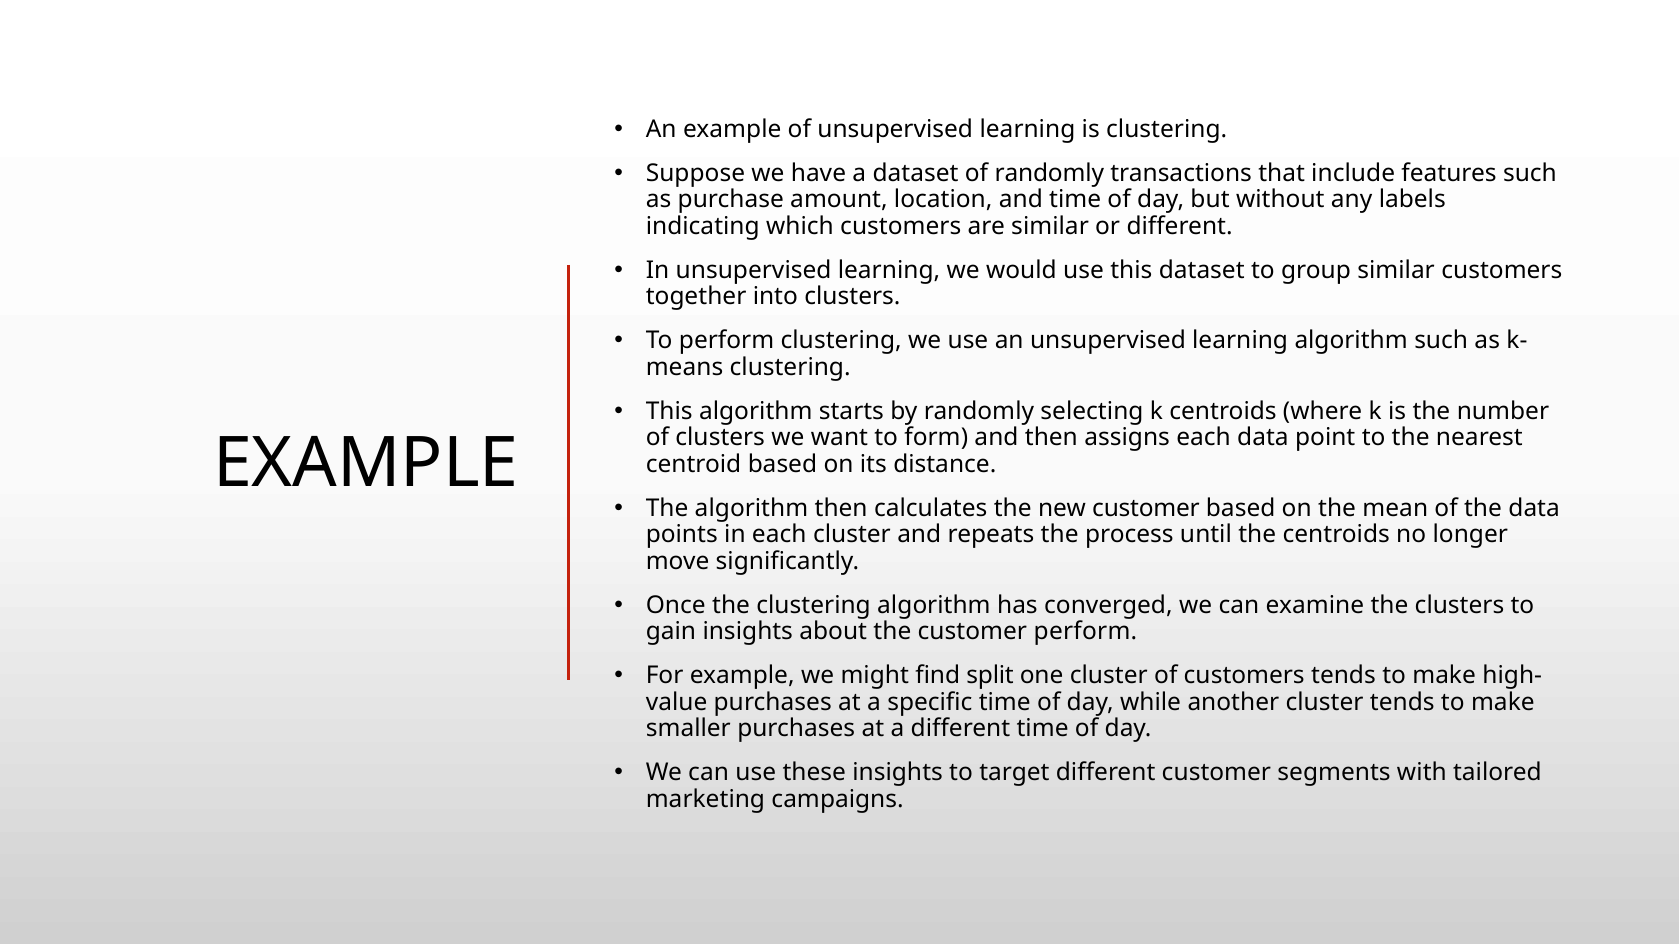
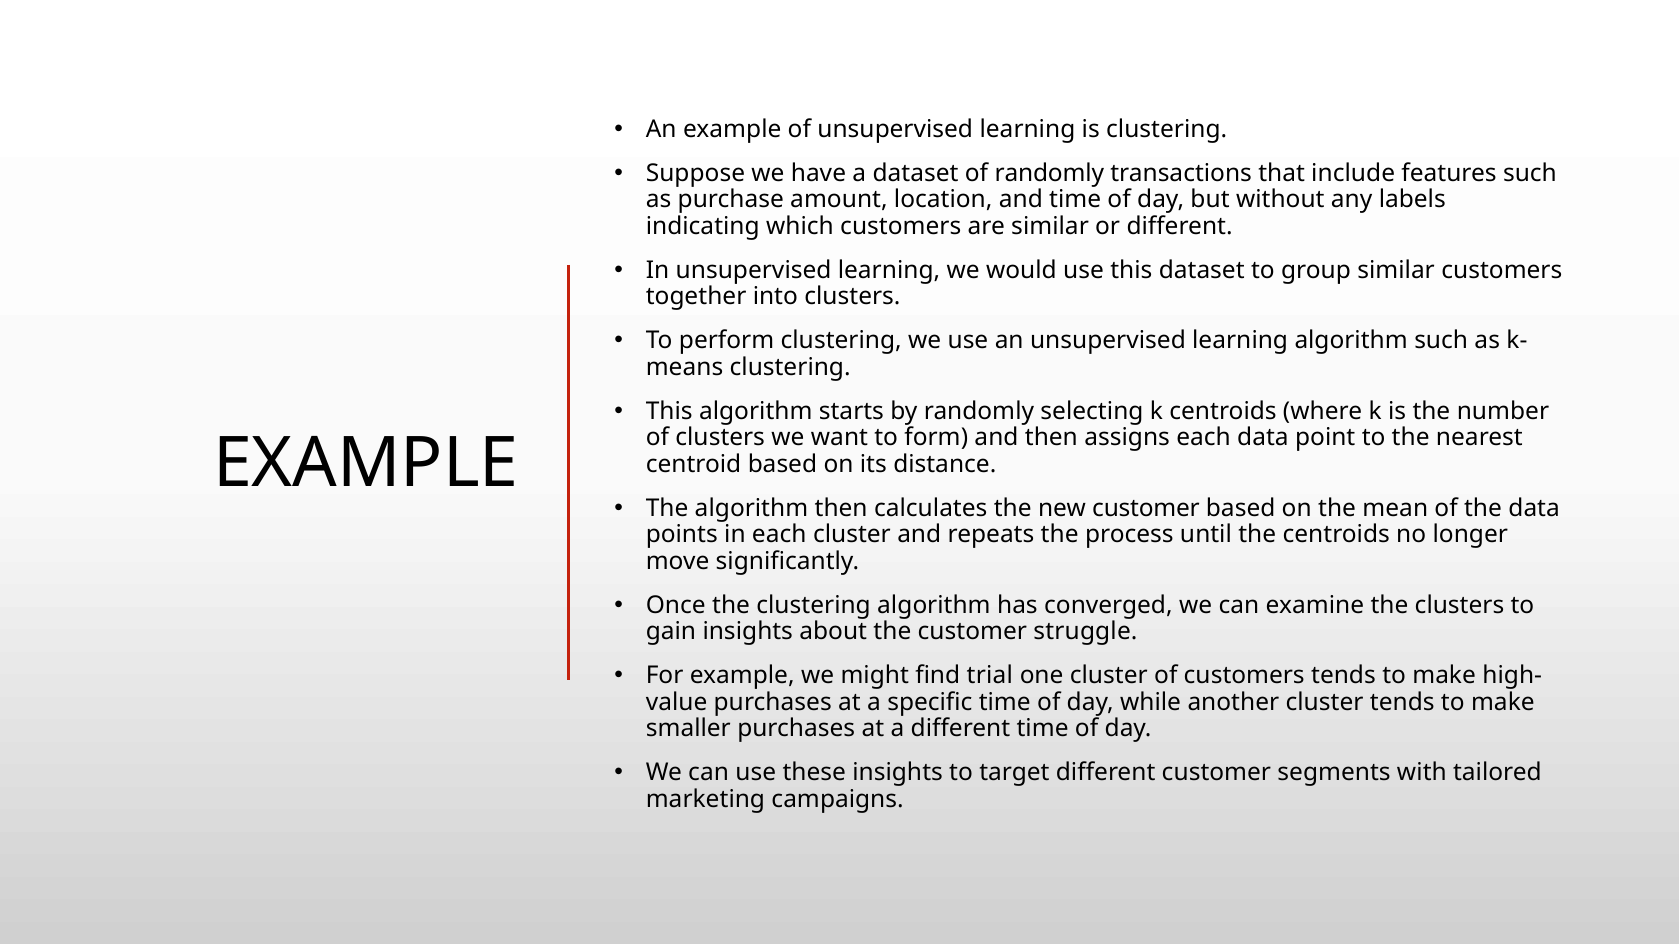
customer perform: perform -> struggle (1086, 632)
split: split -> trial (990, 676)
